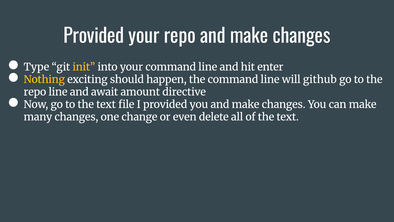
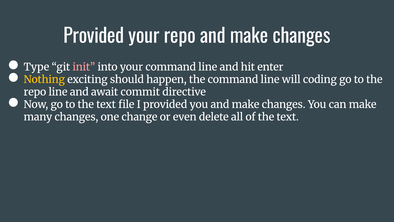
init colour: yellow -> pink (84, 67)
github: github -> coding (320, 79)
amount: amount -> commit (140, 92)
